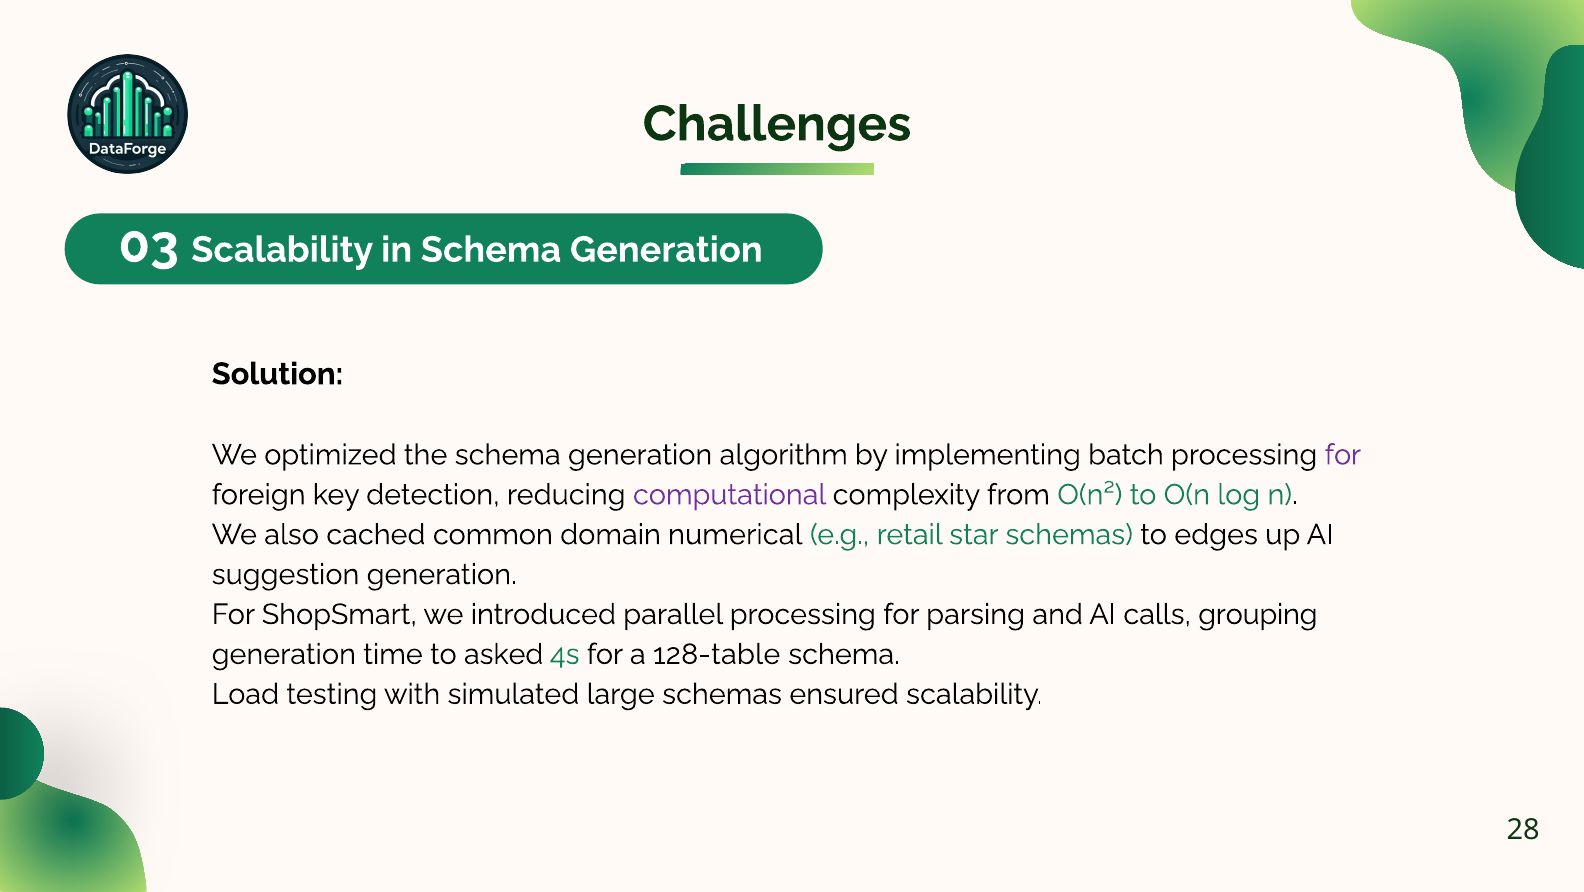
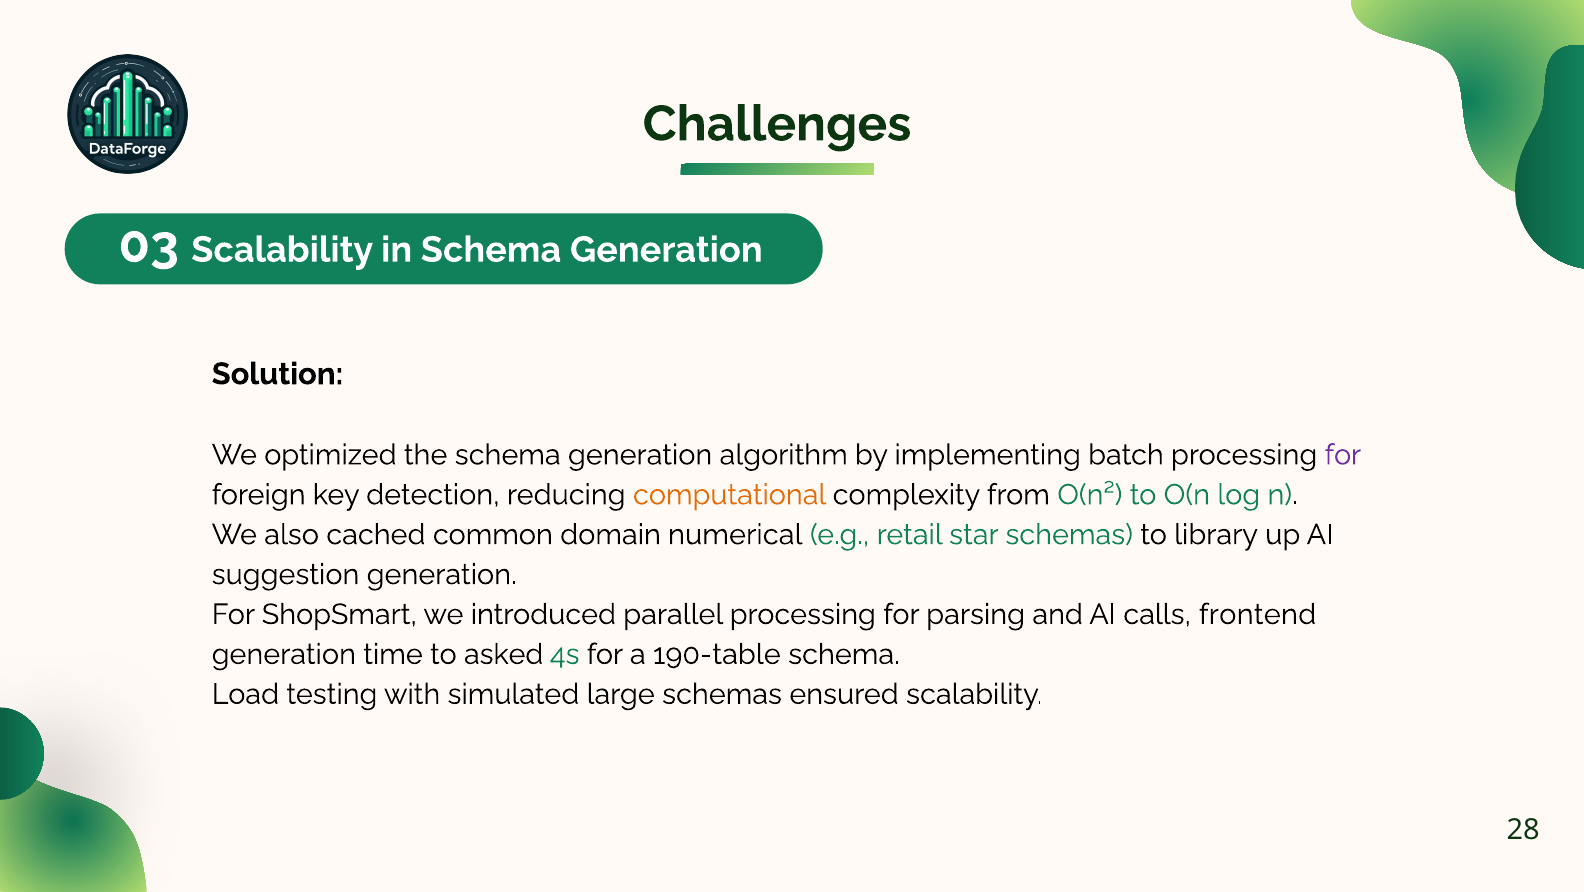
computational colour: purple -> orange (730, 495)
edges: edges -> library (1216, 535)
grouping: grouping -> frontend (1258, 615)
128-table: 128-table -> 190-table (717, 655)
